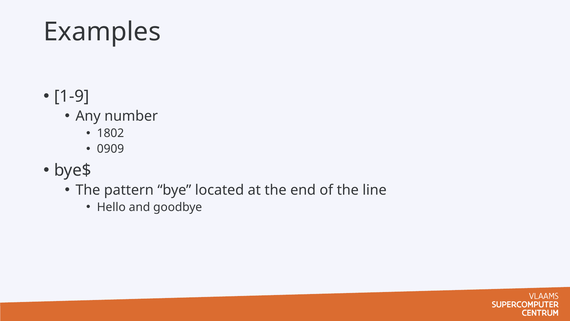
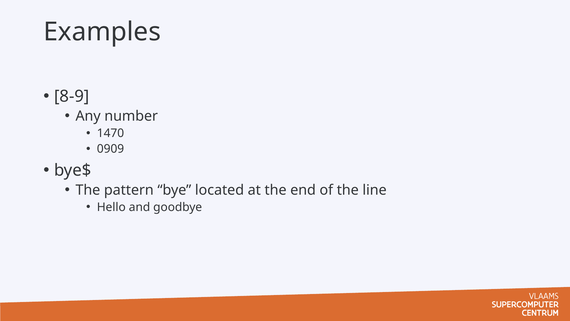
1-9: 1-9 -> 8-9 (72, 96)
1802: 1802 -> 1470 (110, 133)
